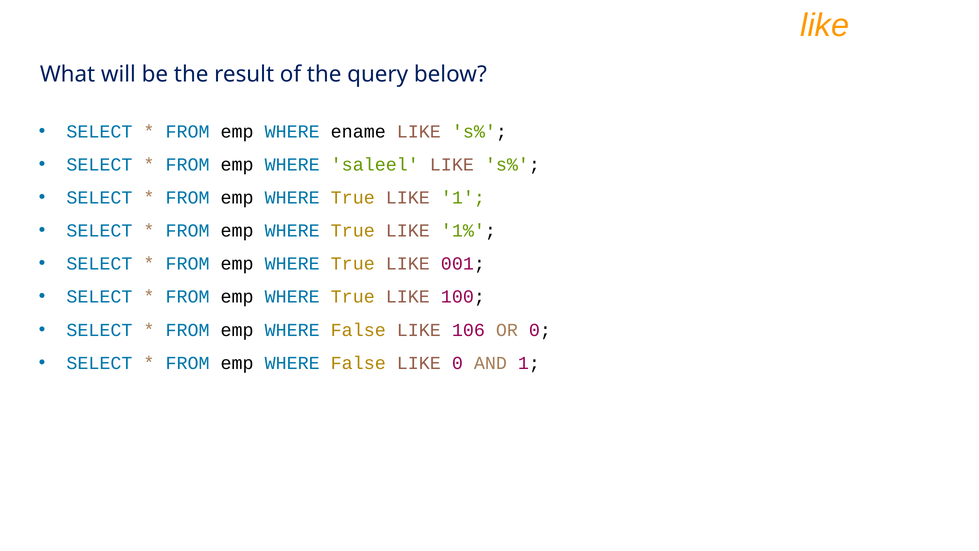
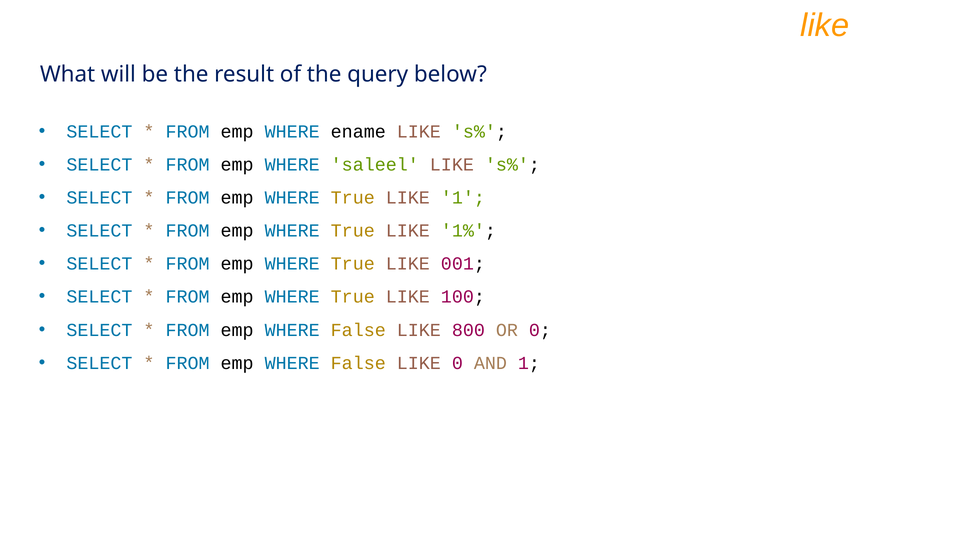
106: 106 -> 800 (468, 330)
